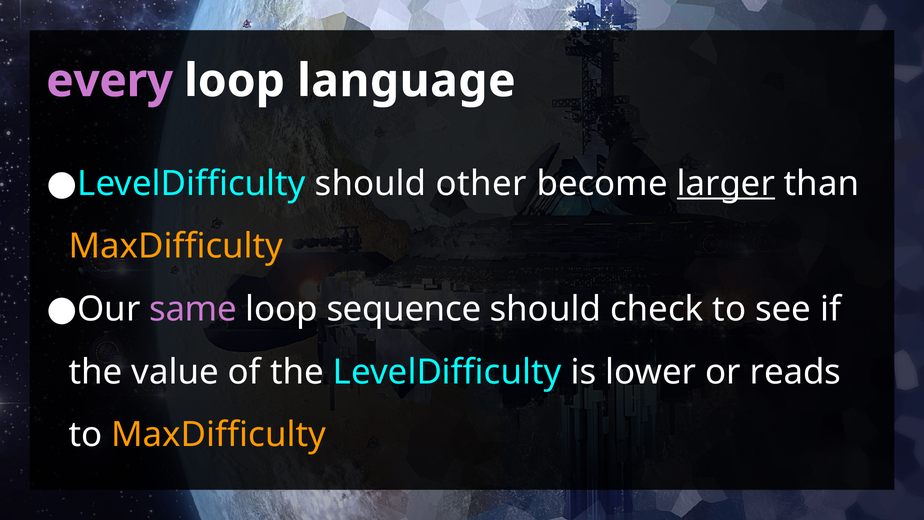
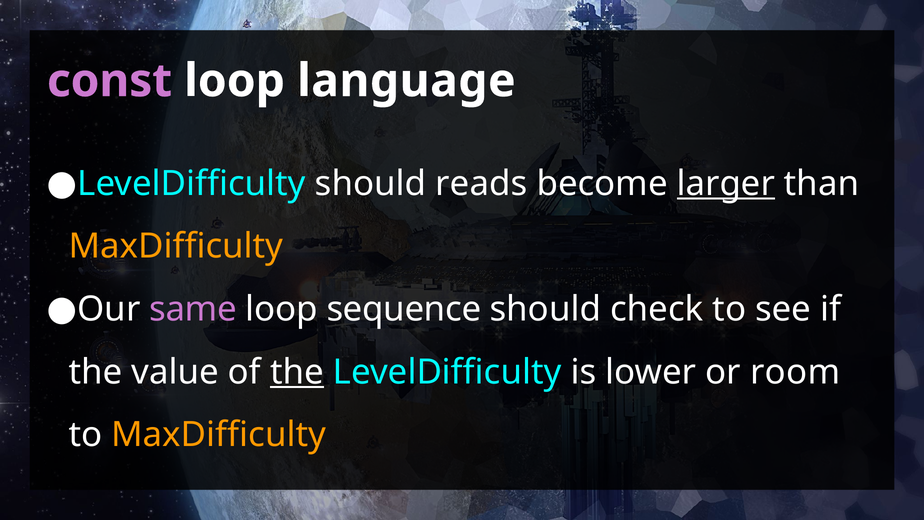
every: every -> const (110, 81)
other: other -> reads (481, 184)
the underline: none -> present (297, 372)
reads: reads -> room (795, 372)
